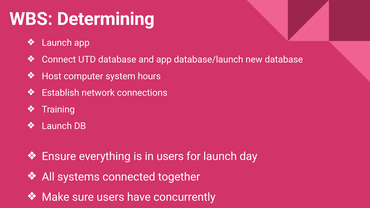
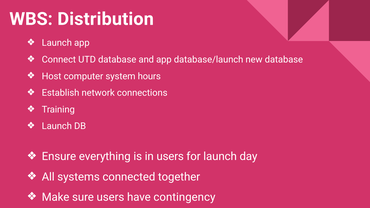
Determining: Determining -> Distribution (106, 19)
concurrently: concurrently -> contingency (184, 197)
